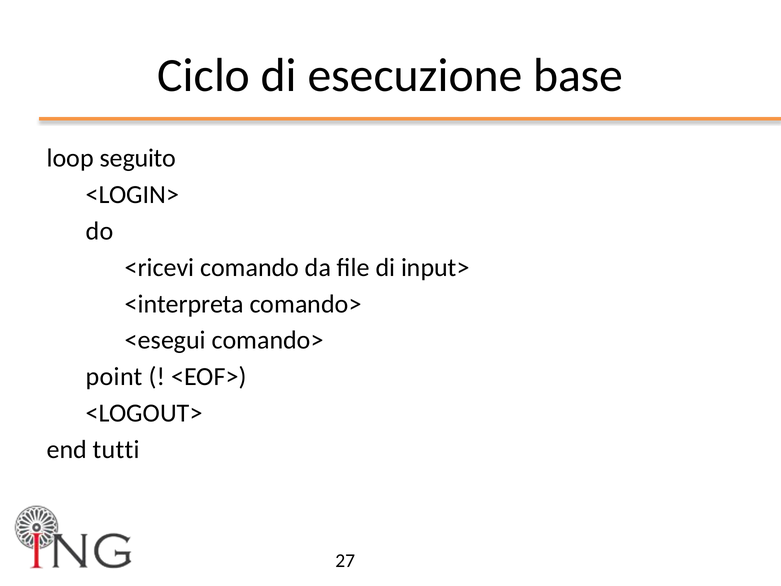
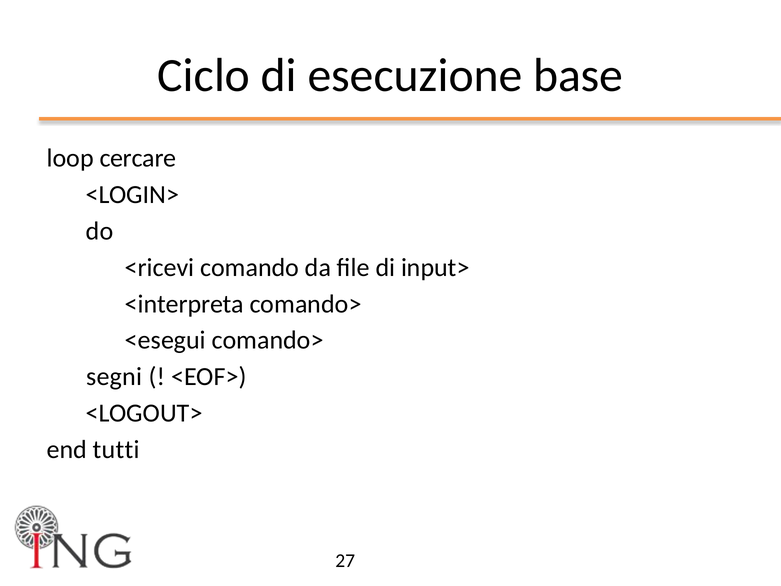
seguito: seguito -> cercare (138, 158)
point: point -> segni (114, 377)
